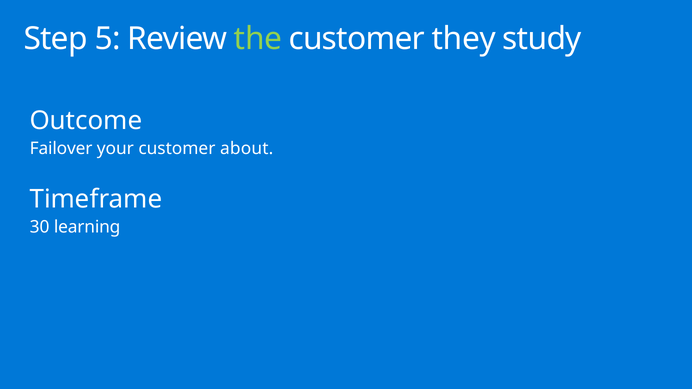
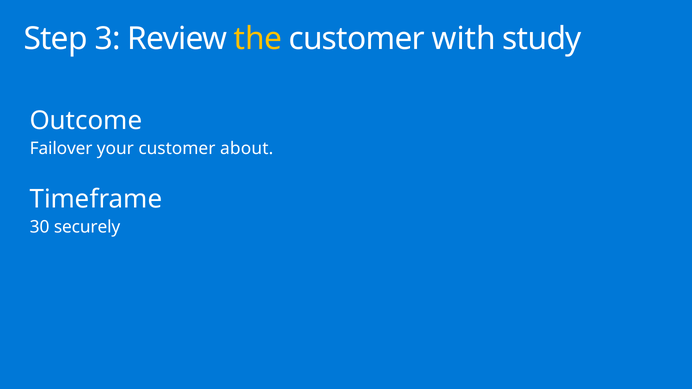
5: 5 -> 3 (108, 39)
the colour: light green -> yellow (258, 39)
they: they -> with (464, 39)
learning: learning -> securely (87, 227)
